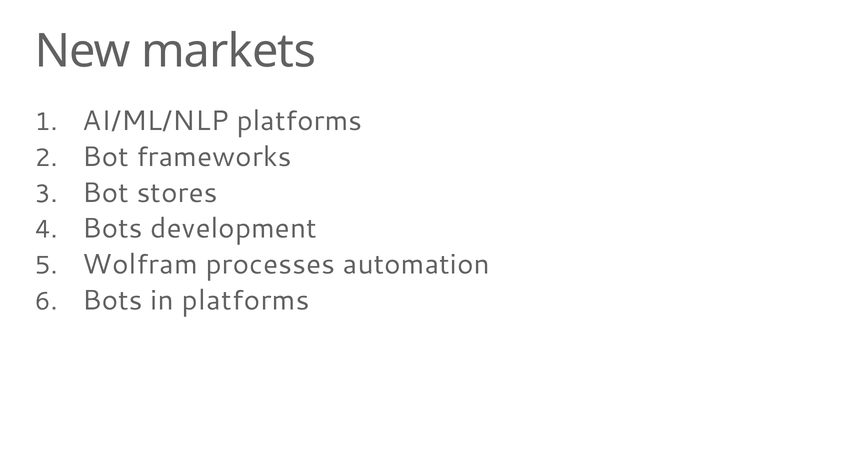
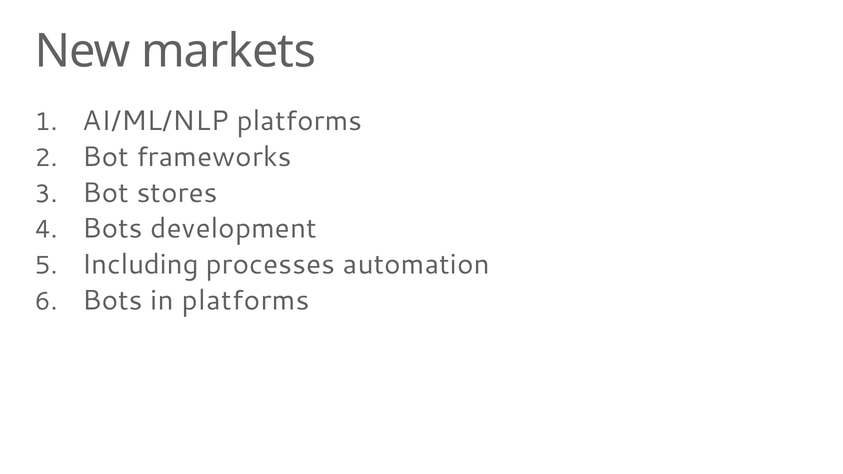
Wolfram: Wolfram -> Including (140, 265)
